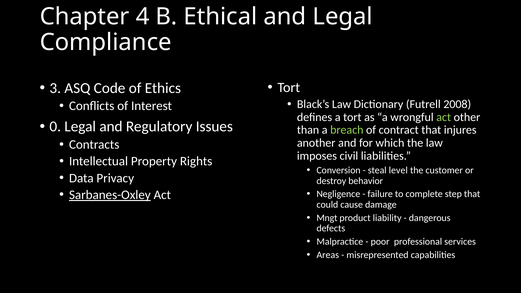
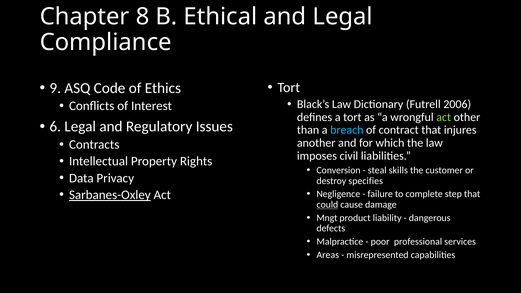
4: 4 -> 8 (143, 17)
3: 3 -> 9 (55, 88)
2008: 2008 -> 2006 (457, 104)
0: 0 -> 6 (55, 127)
breach colour: light green -> light blue (347, 130)
level: level -> skills (398, 170)
behavior: behavior -> specifies (366, 181)
could underline: none -> present (327, 205)
